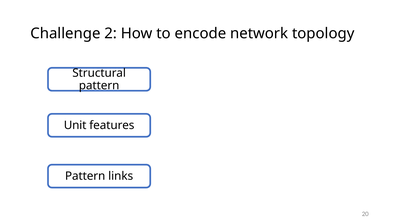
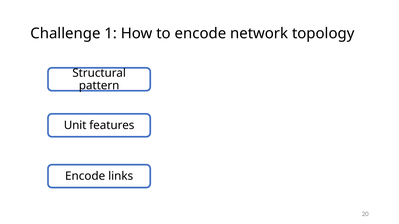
2: 2 -> 1 (111, 34)
Pattern: Pattern -> Encode (85, 176)
